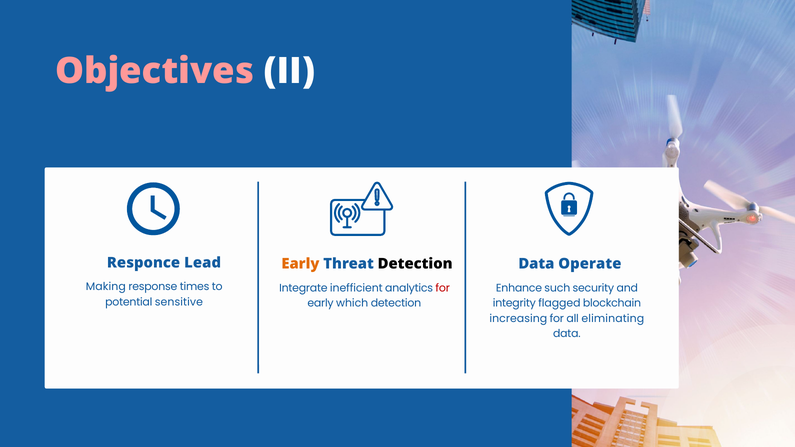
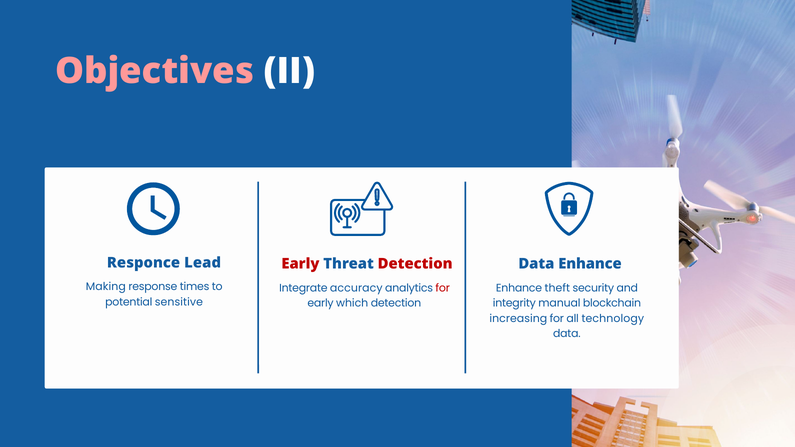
Early colour: orange -> red (300, 264)
Detection colour: black -> red (415, 264)
Data Operate: Operate -> Enhance (590, 264)
inefficient: inefficient -> accuracy (356, 288)
such: such -> theft (557, 288)
flagged: flagged -> manual (559, 303)
eliminating: eliminating -> technology (613, 319)
